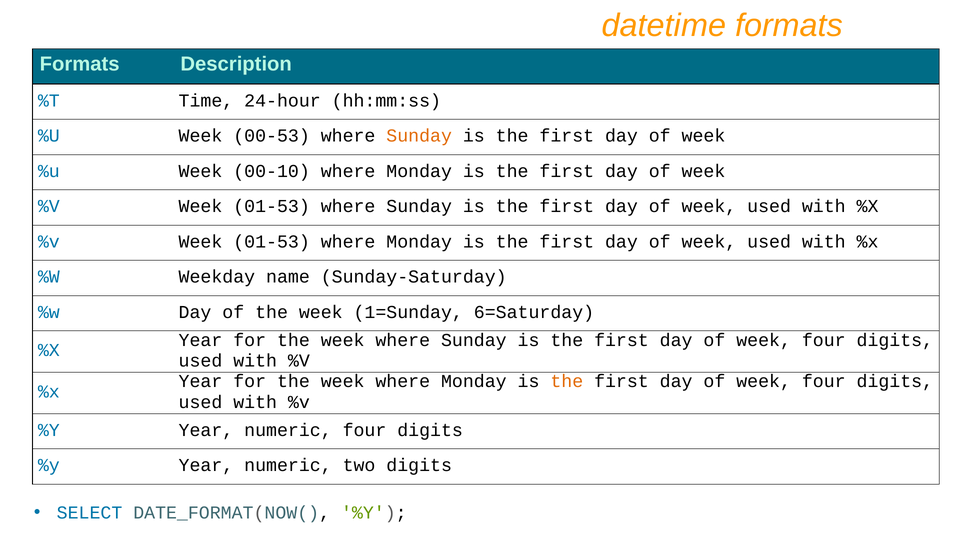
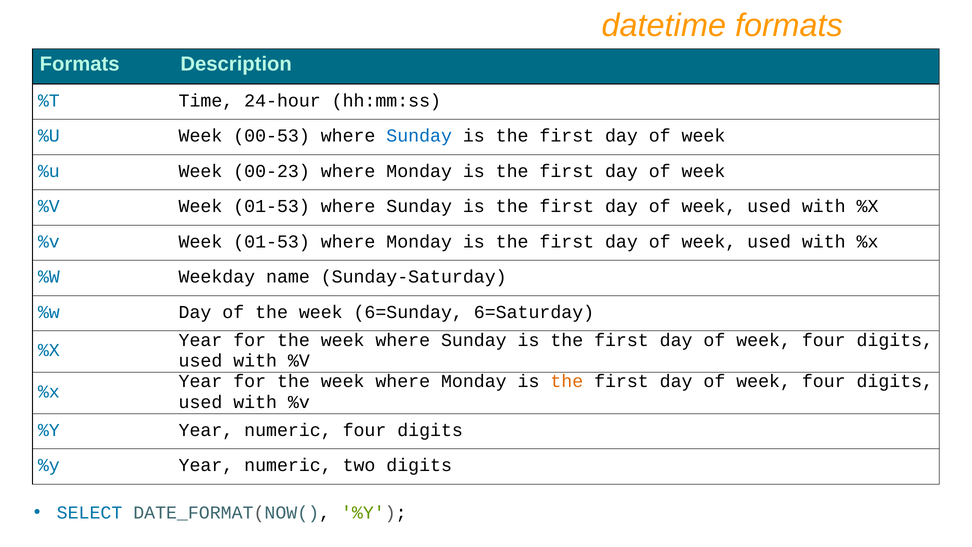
Sunday colour: orange -> blue (419, 136)
00-10: 00-10 -> 00-23 (272, 171)
1=Sunday: 1=Sunday -> 6=Sunday (408, 312)
